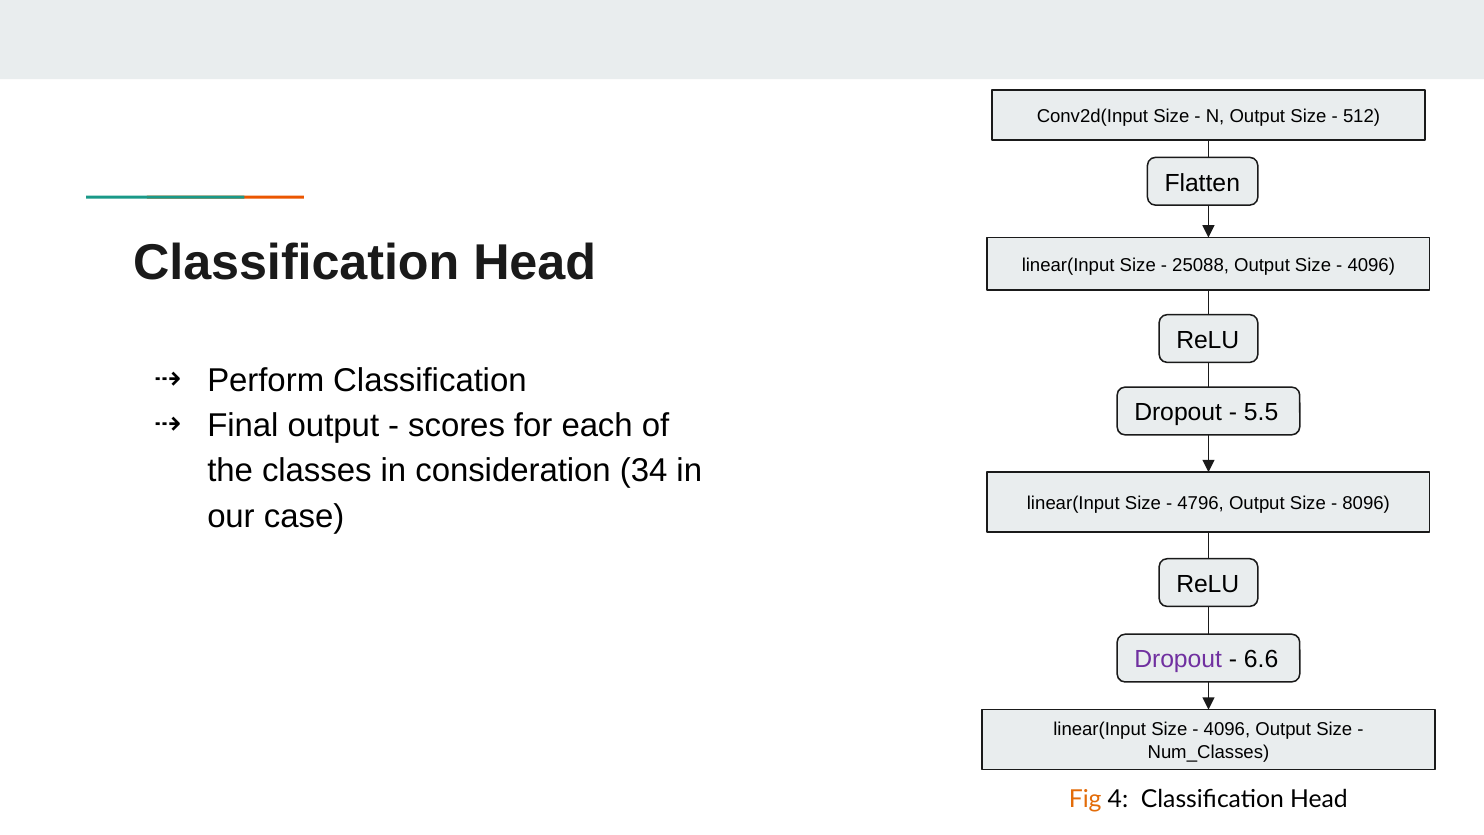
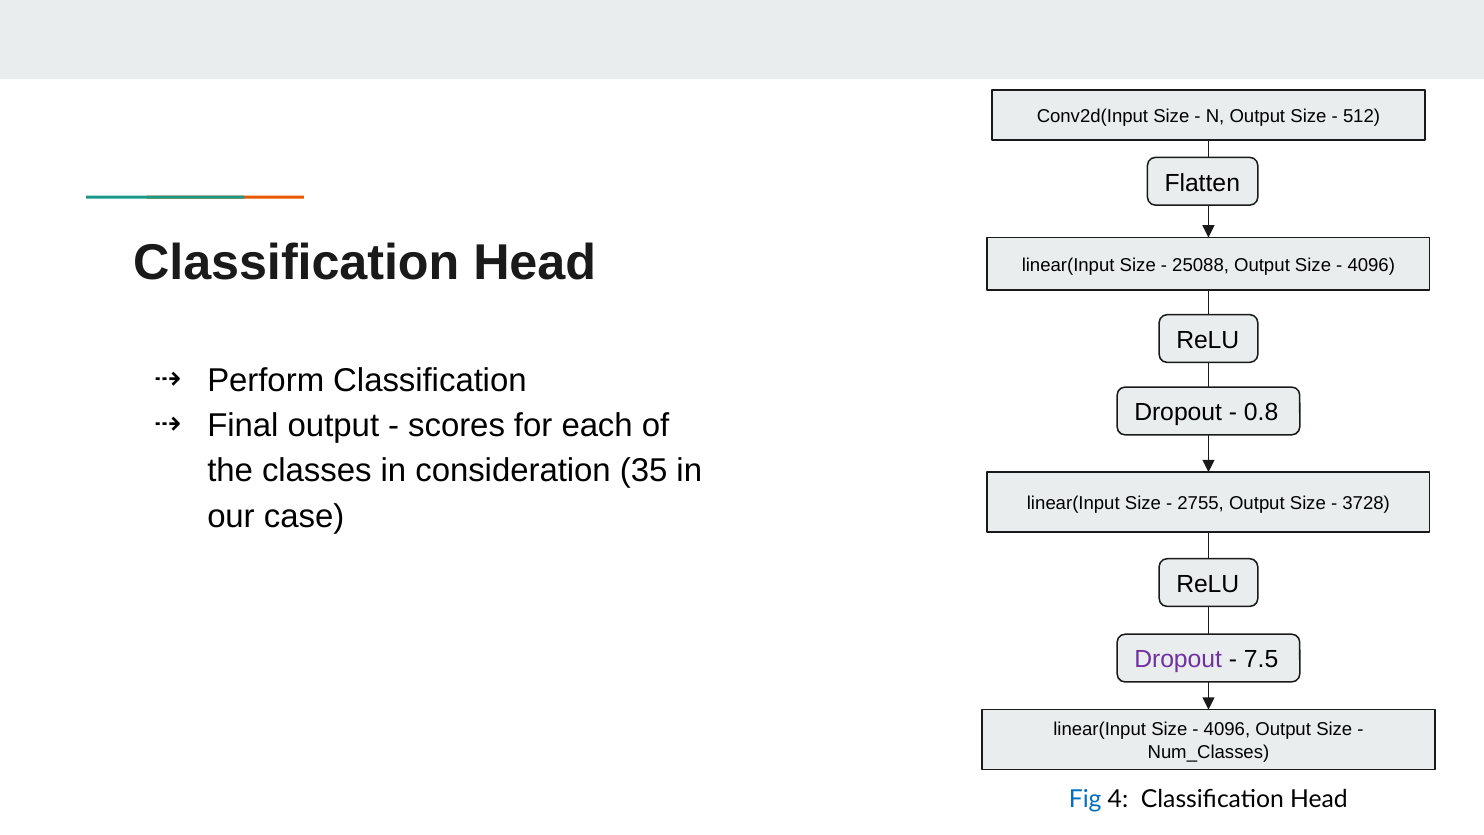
5.5: 5.5 -> 0.8 (1261, 413)
34: 34 -> 35 (644, 471)
4796: 4796 -> 2755 (1201, 503)
8096: 8096 -> 3728 (1366, 503)
6.6: 6.6 -> 7.5 (1261, 660)
Fig colour: orange -> blue (1085, 799)
